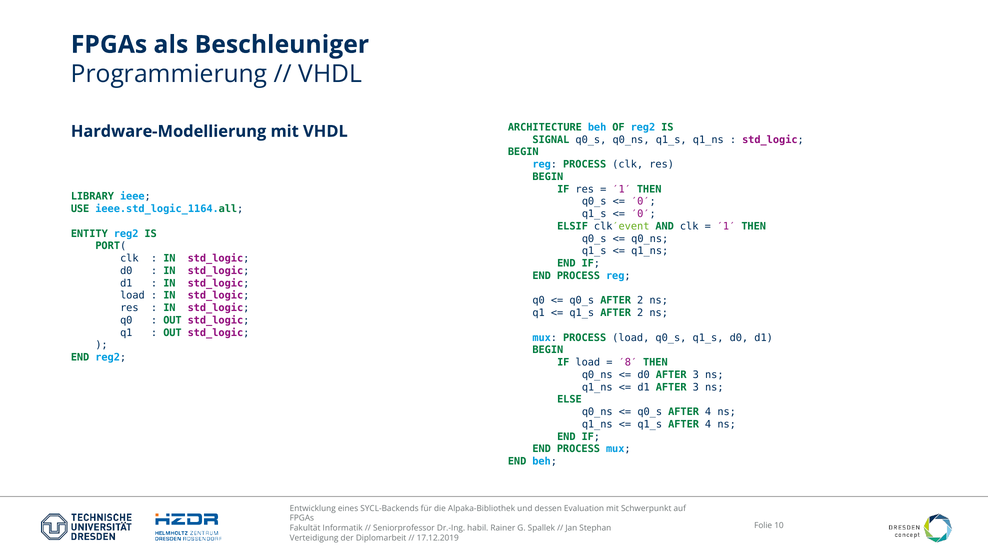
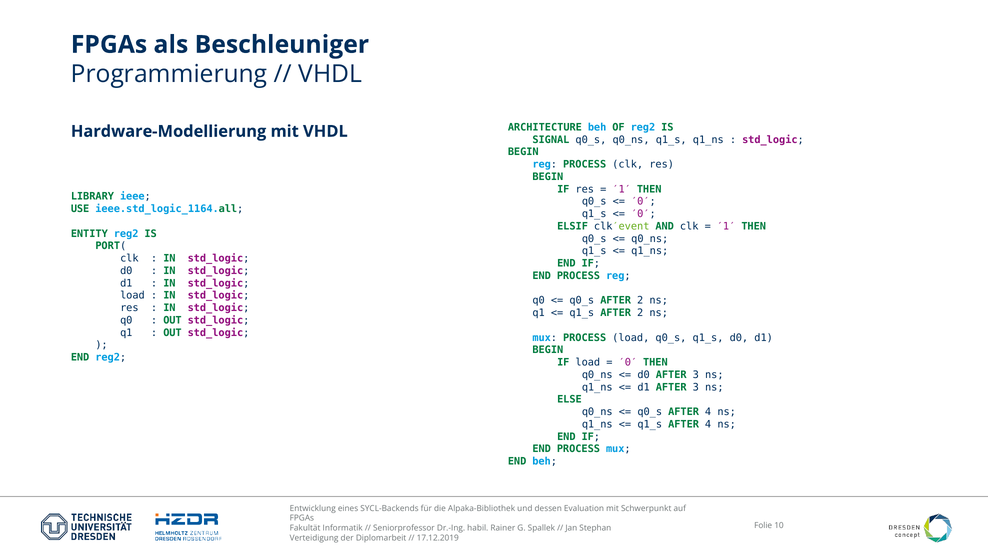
′8′: ′8′ -> ′0′ (628, 362)
